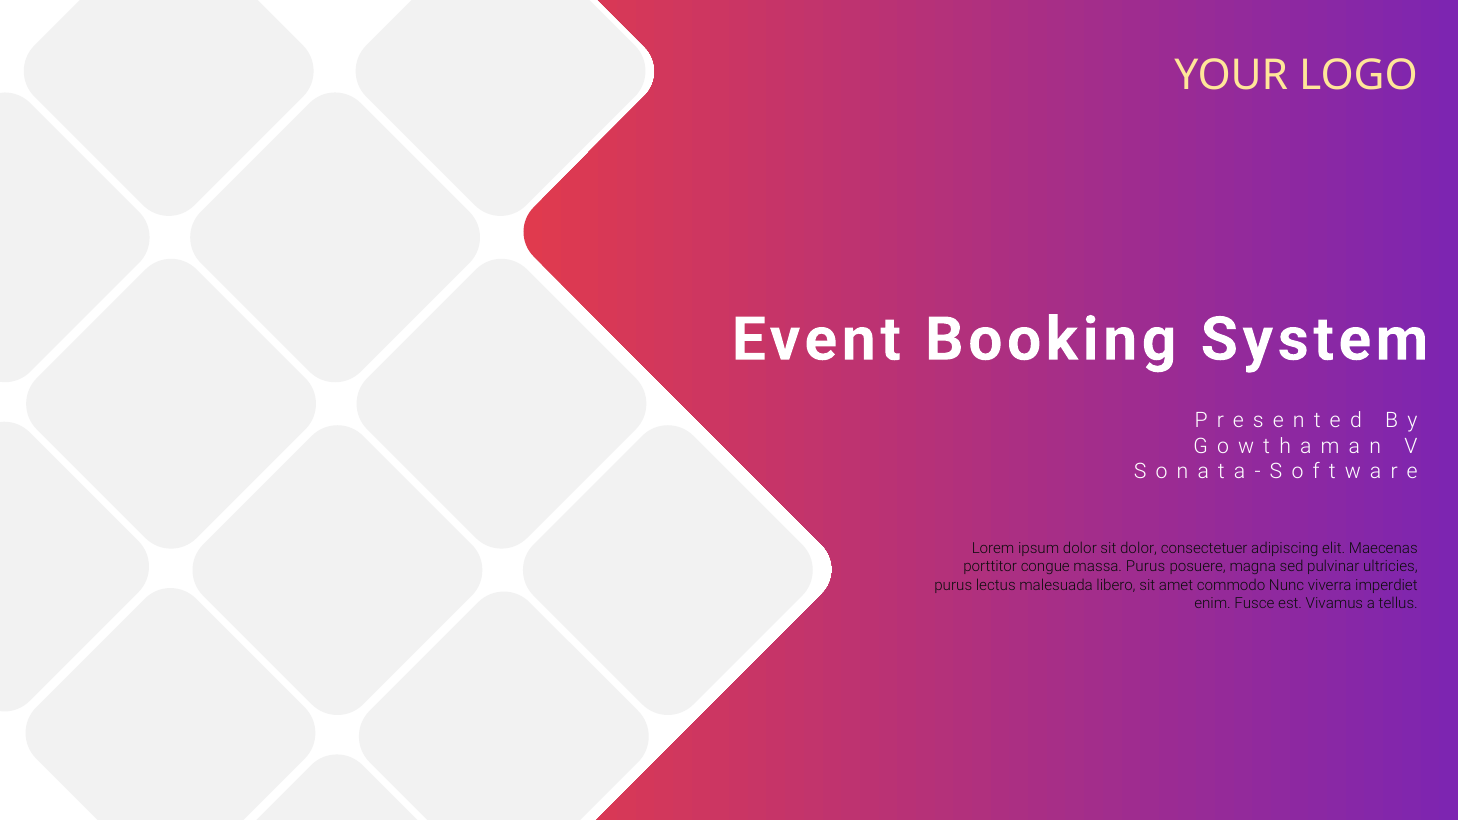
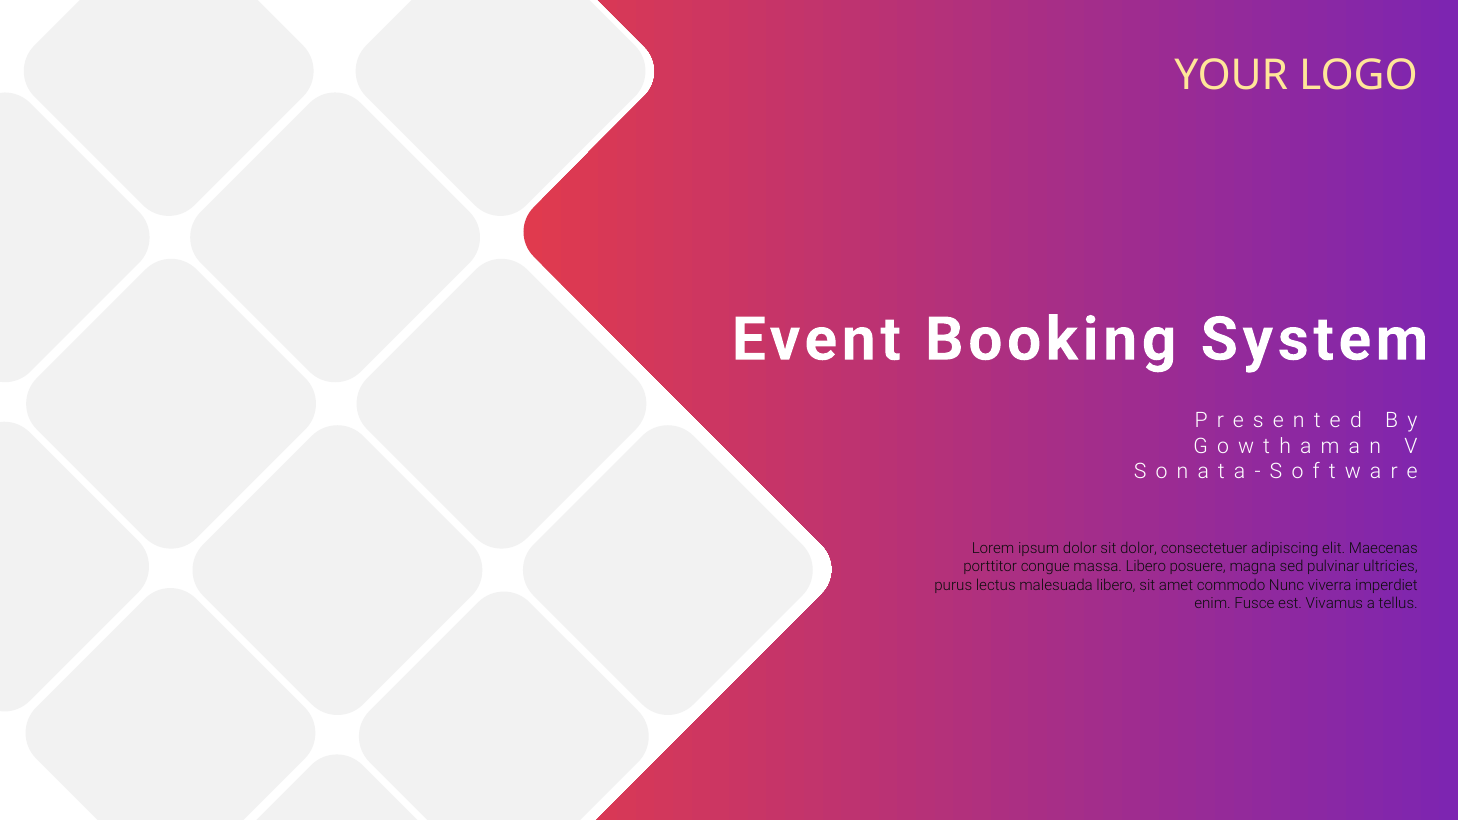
massa Purus: Purus -> Libero (1146, 567)
